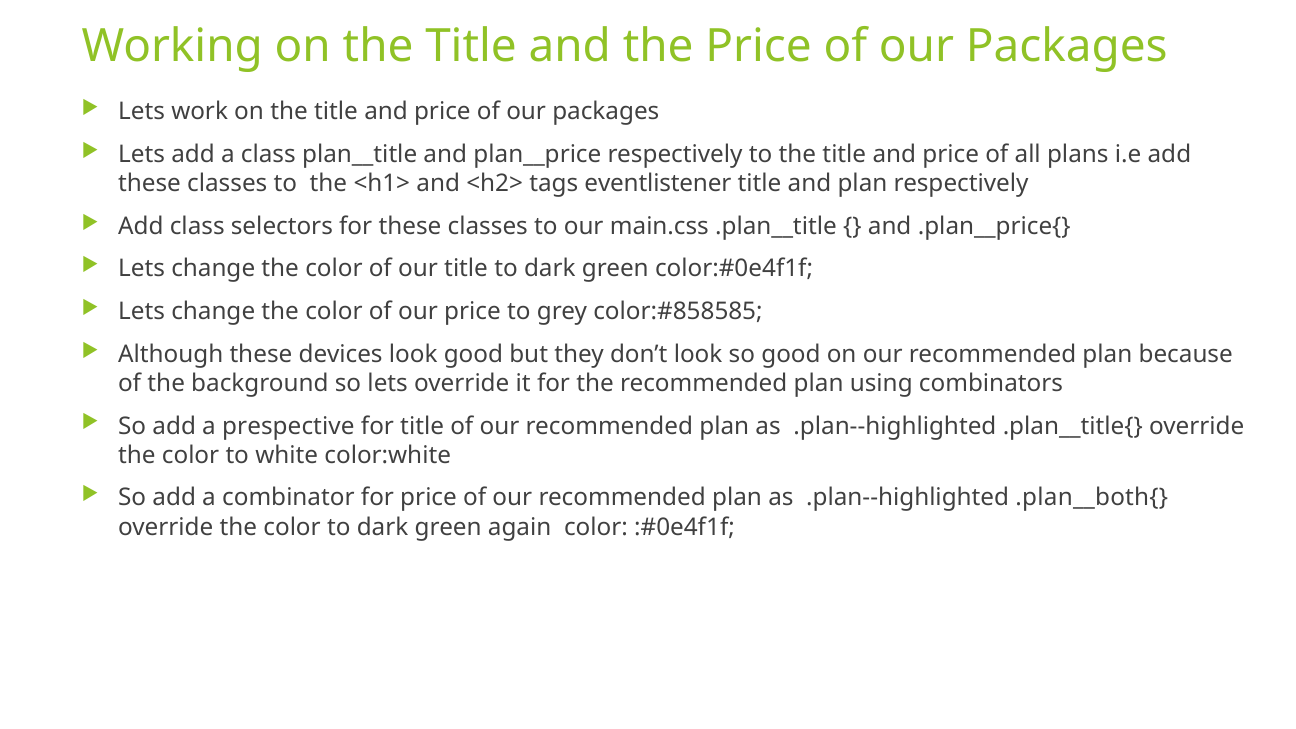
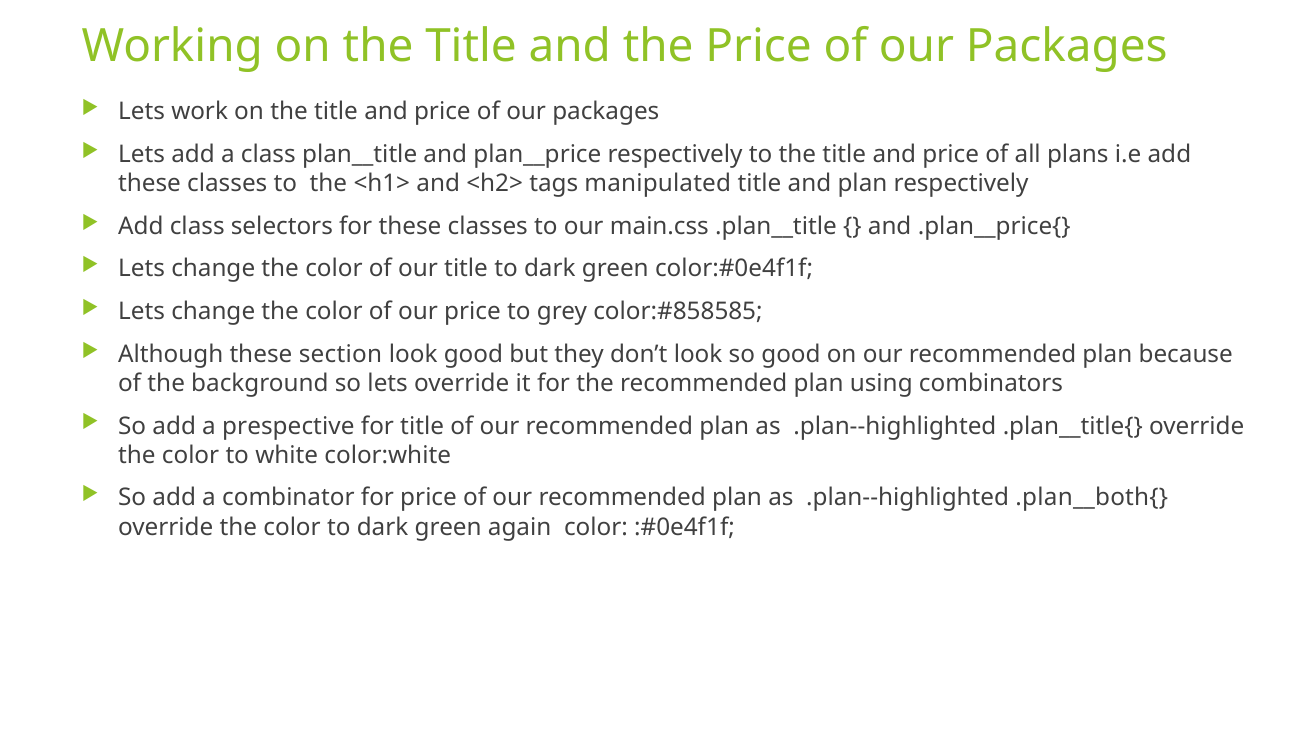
eventlistener: eventlistener -> manipulated (658, 184)
devices: devices -> section (340, 354)
